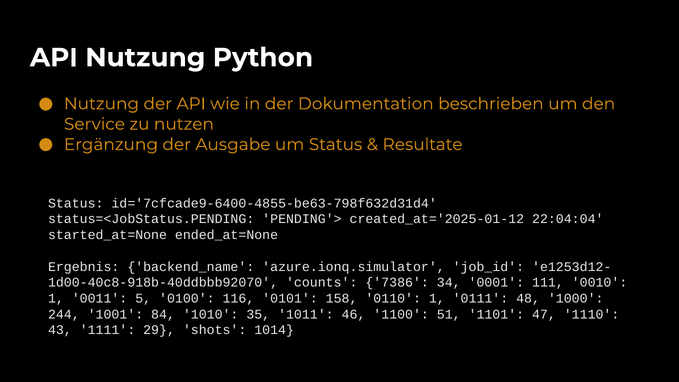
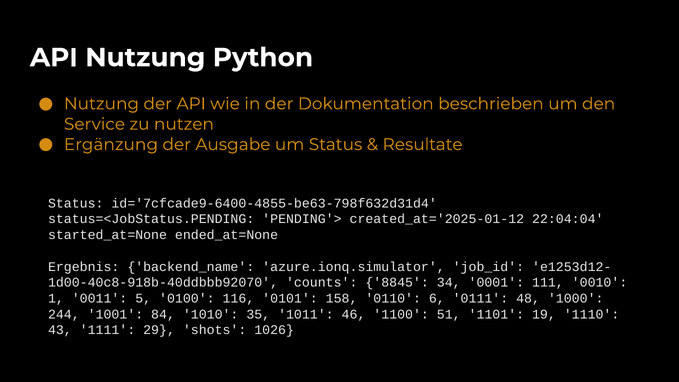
7386: 7386 -> 8845 (397, 282)
0110 1: 1 -> 6 (437, 298)
47: 47 -> 19 (544, 314)
1014: 1014 -> 1026 (274, 330)
